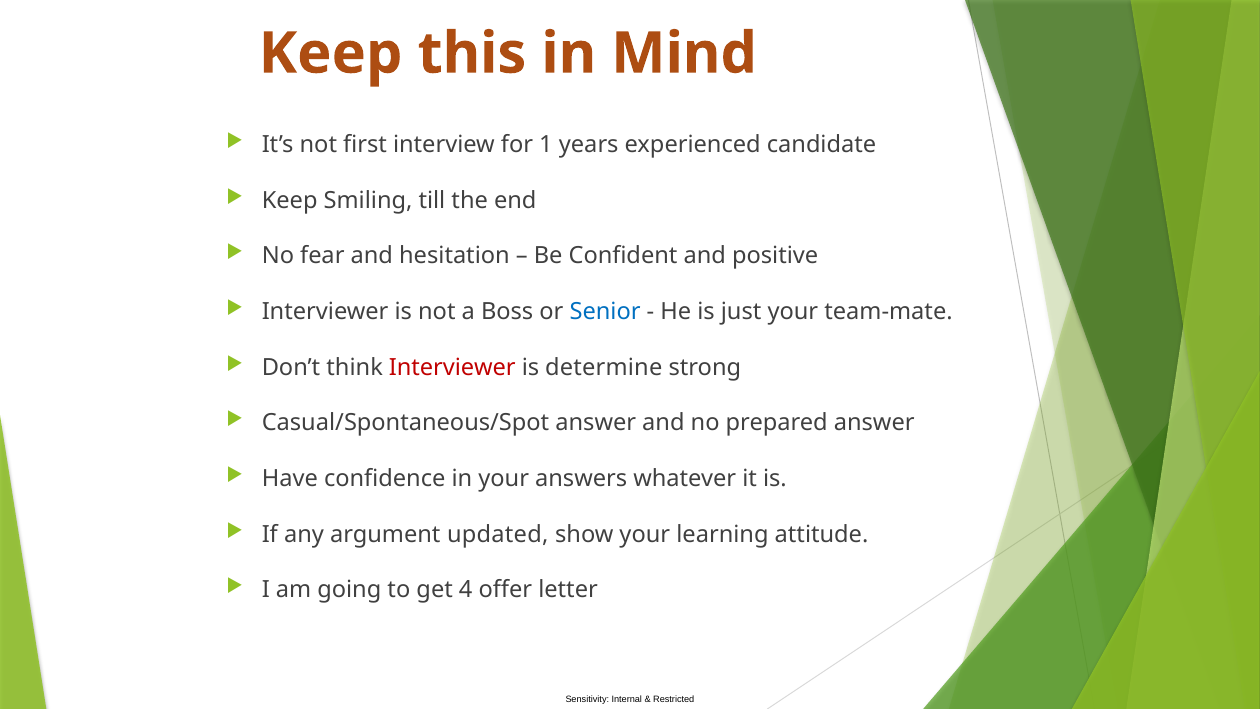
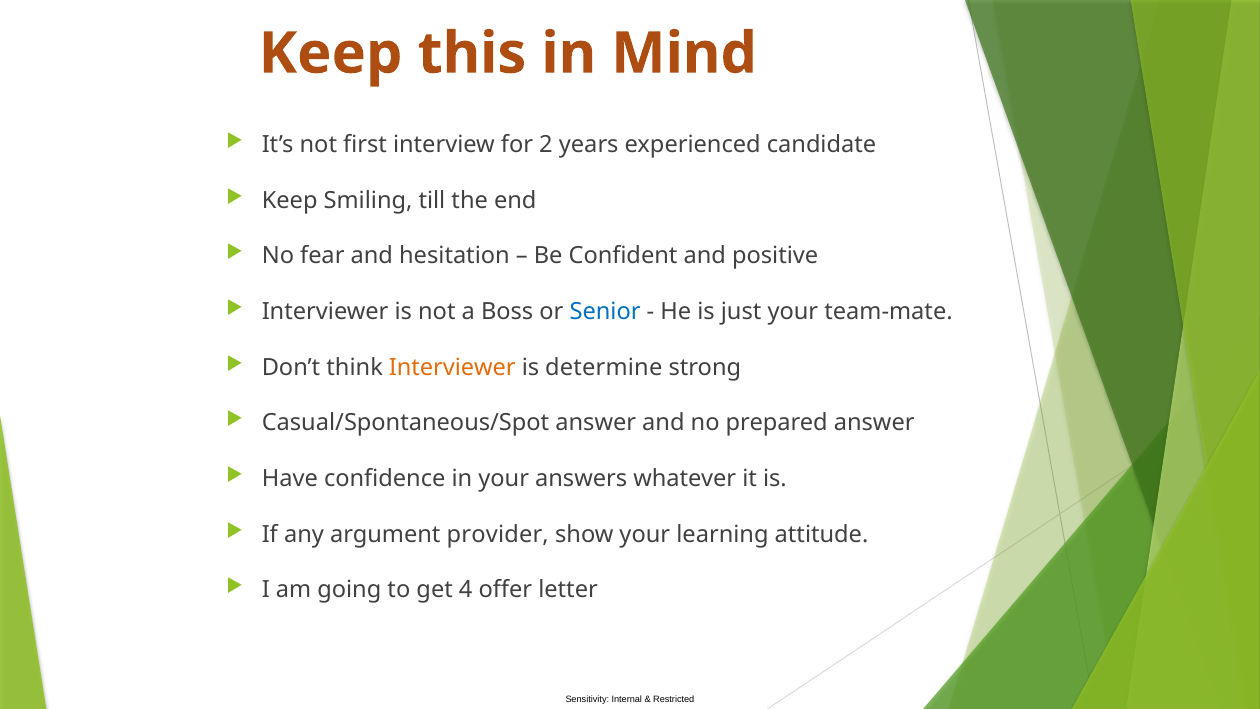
1: 1 -> 2 (546, 144)
Interviewer colour: red -> orange (452, 367)
updated: updated -> provider (498, 534)
